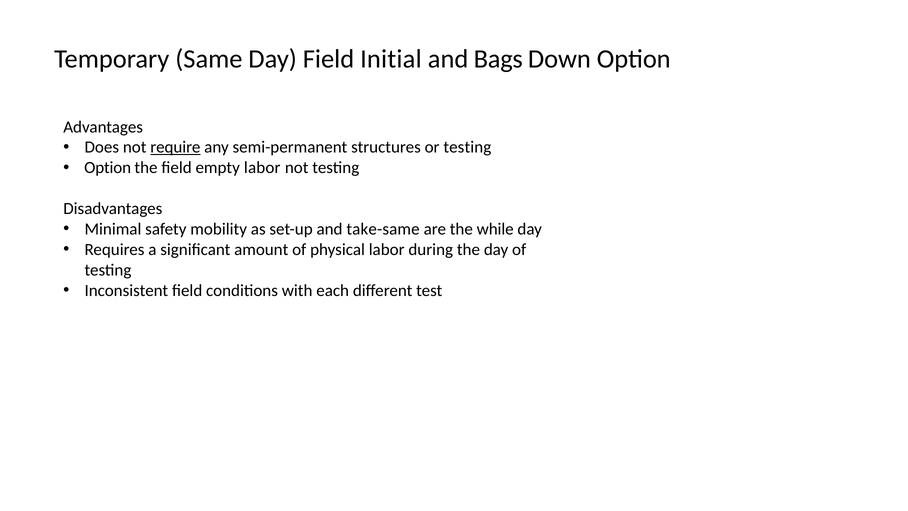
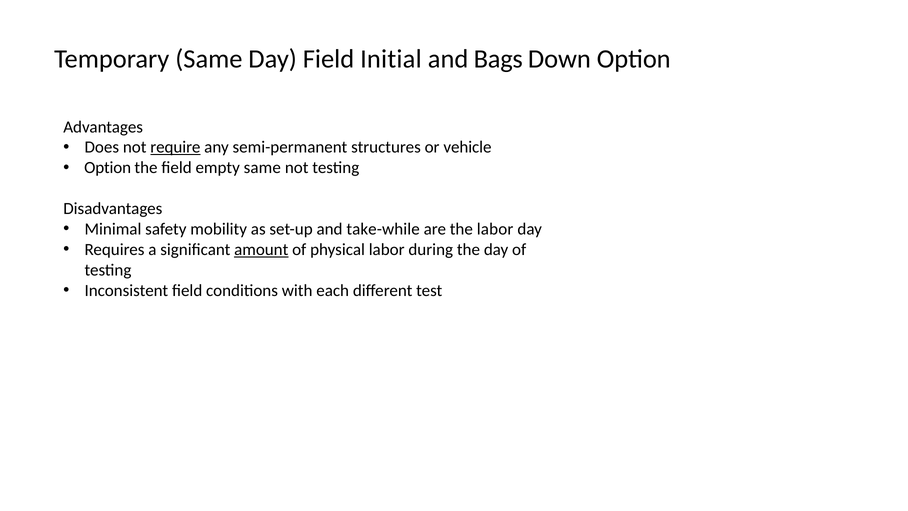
or testing: testing -> vehicle (467, 147)
empty labor: labor -> same (262, 168)
take-same: take-same -> take-while (383, 229)
the while: while -> labor (495, 229)
amount underline: none -> present (261, 249)
